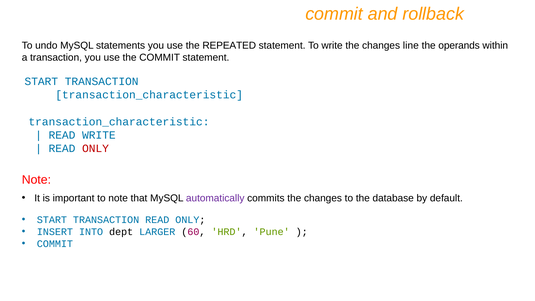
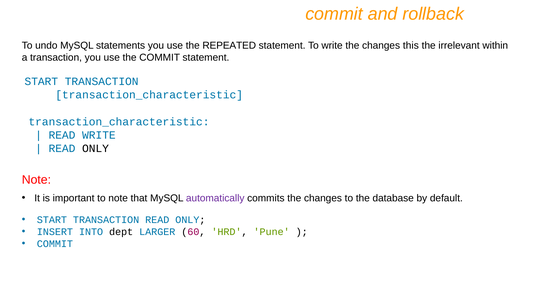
line: line -> this (411, 45)
operands: operands -> irrelevant (459, 45)
ONLY colour: red -> black (96, 148)
